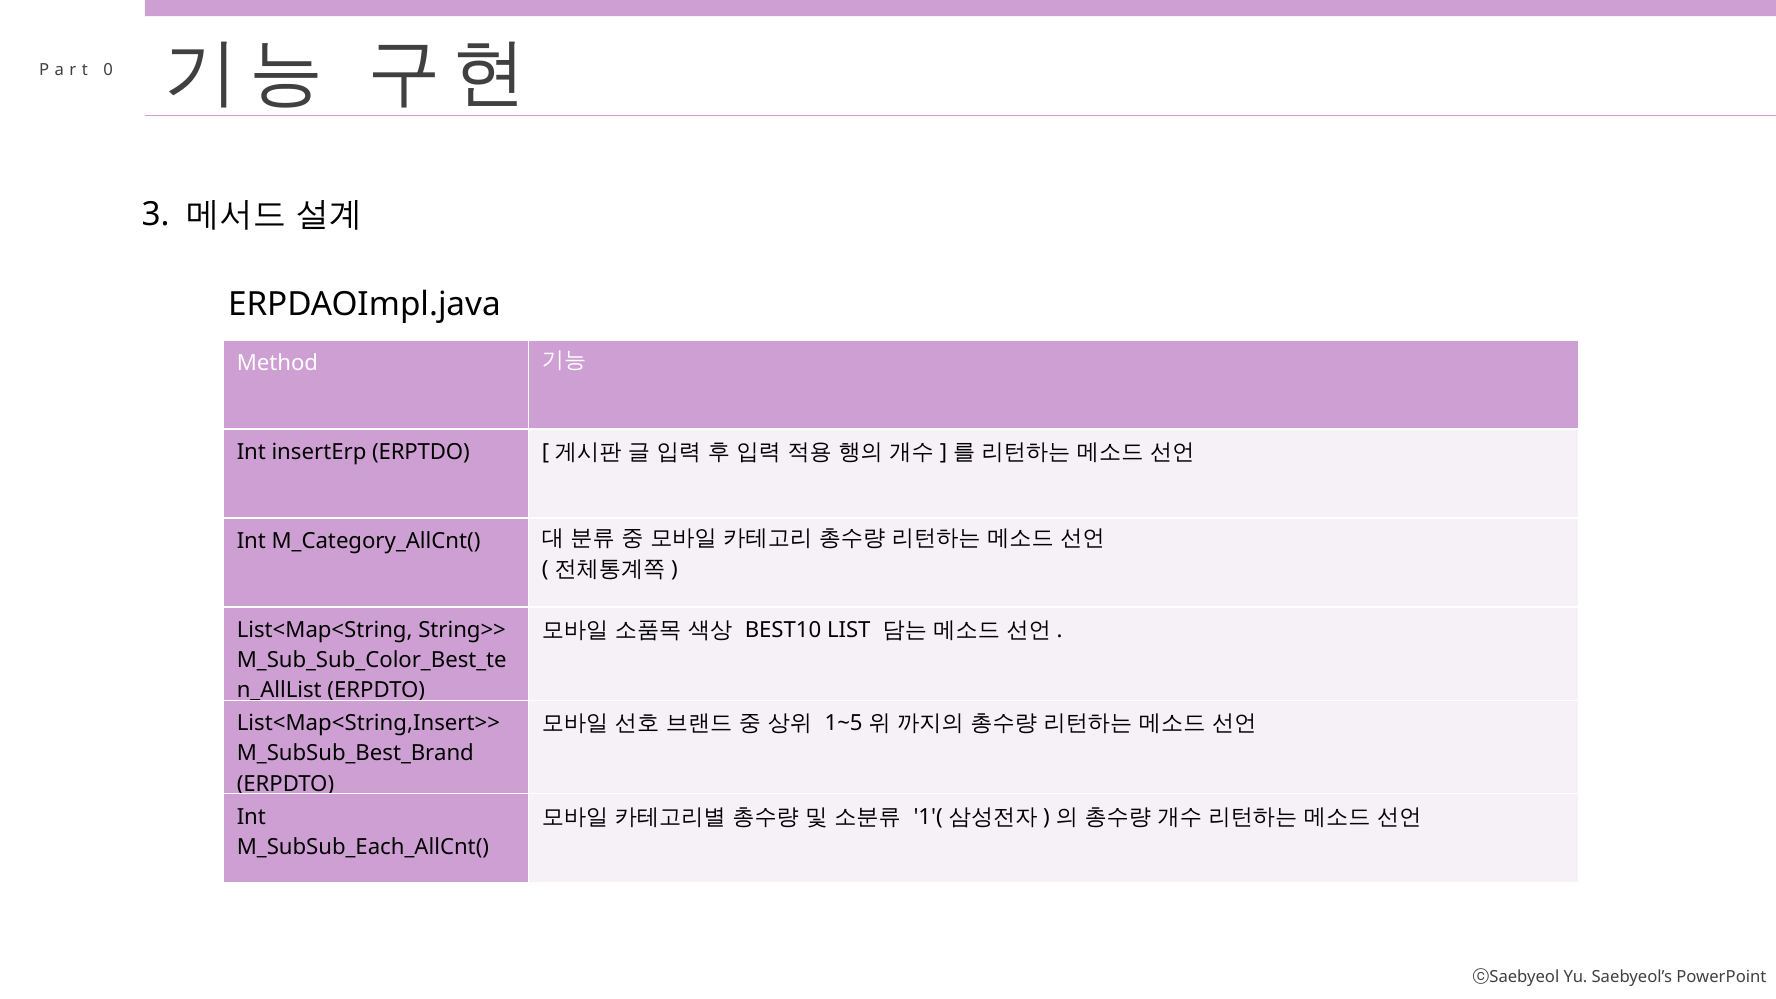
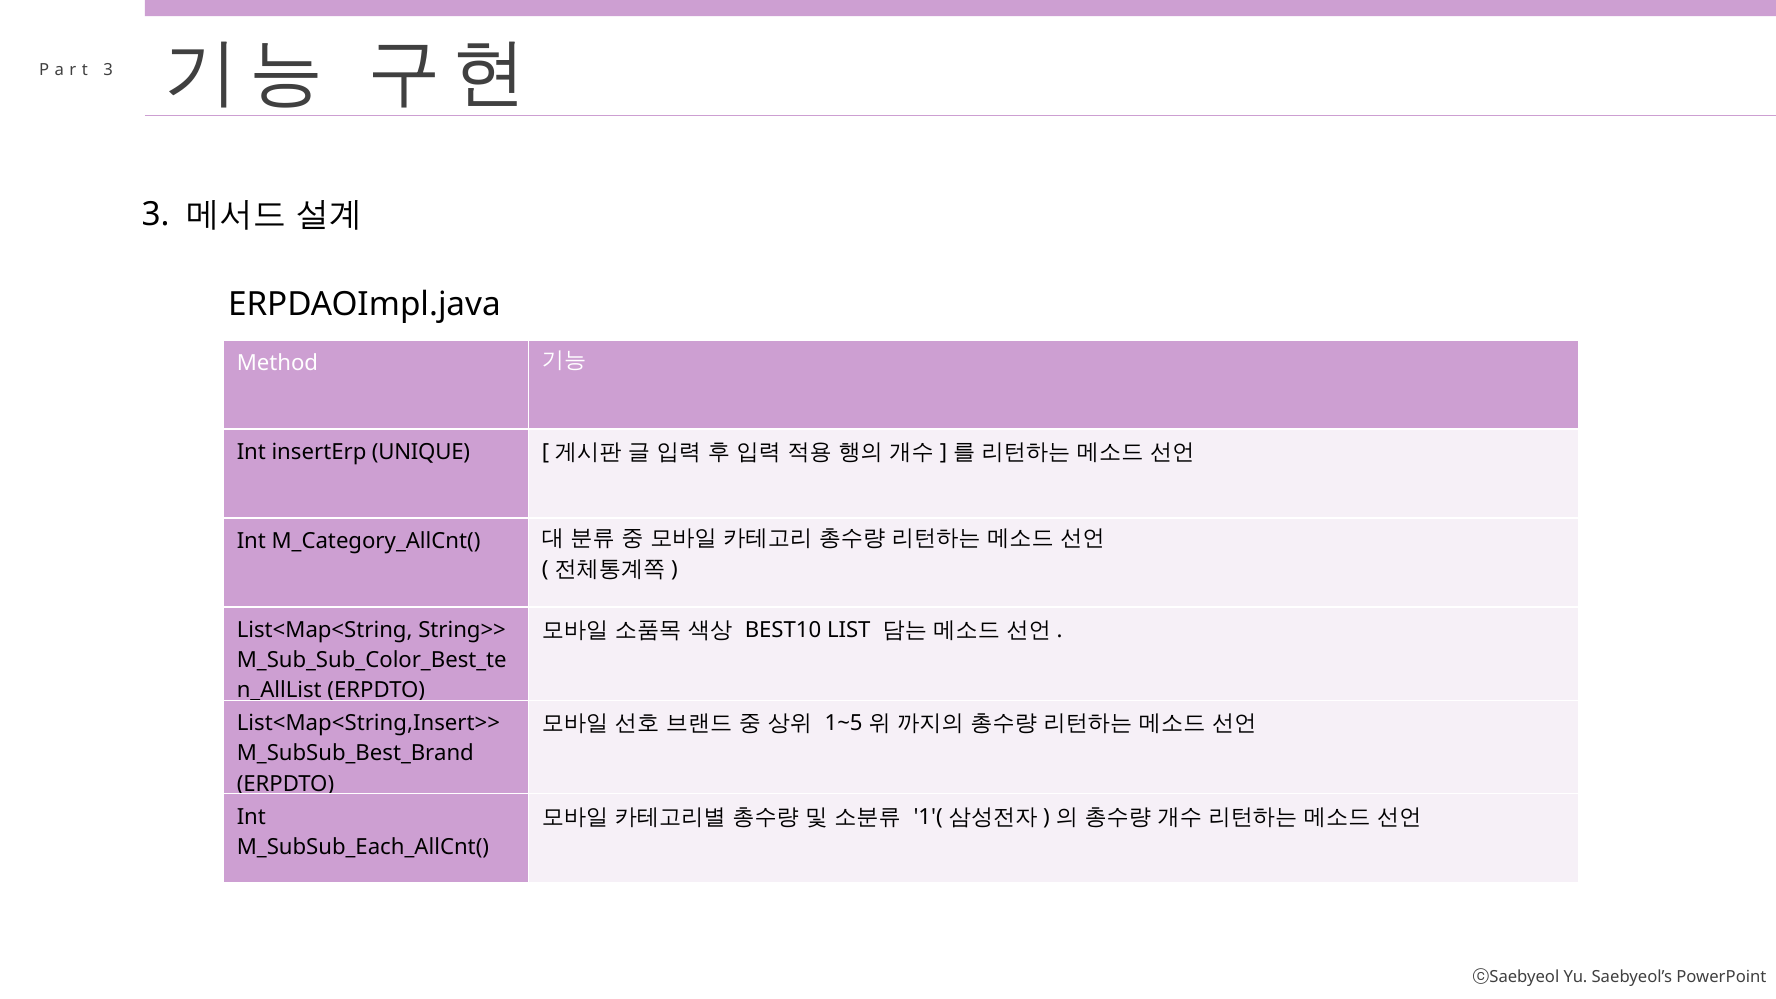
0: 0 -> 3 (108, 70)
ERPTDO: ERPTDO -> UNIQUE (421, 452)
